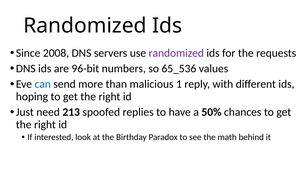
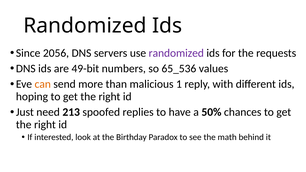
2008: 2008 -> 2056 (56, 53)
96-bit: 96-bit -> 49-bit (85, 69)
can colour: blue -> orange (43, 84)
